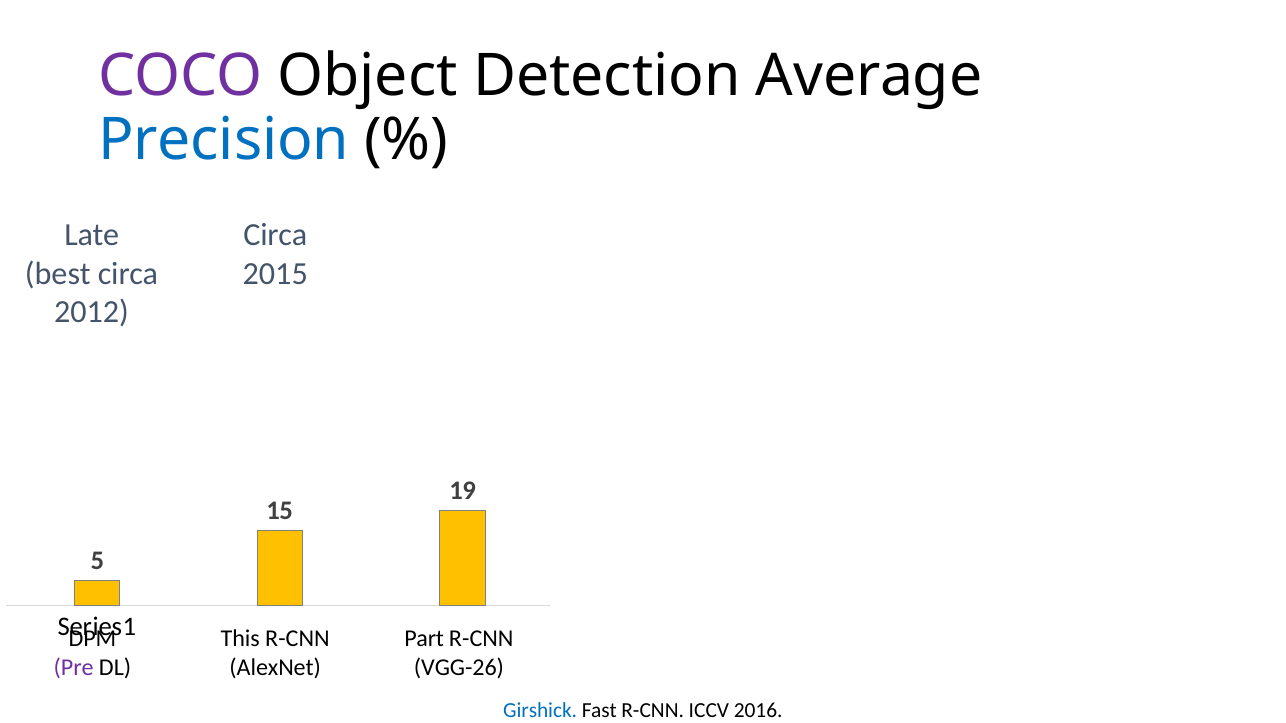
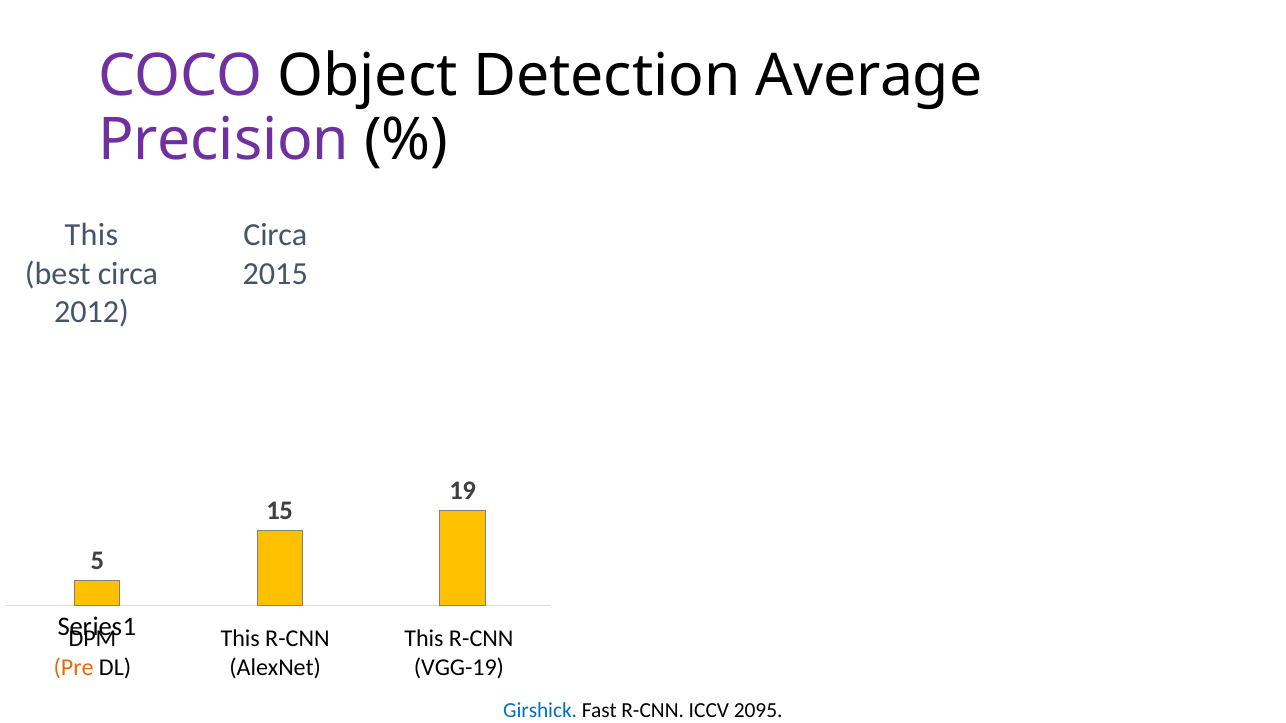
Precision colour: blue -> purple (224, 140)
Late: Late -> This (91, 235)
Part: Part -> This (424, 639)
Pre colour: purple -> orange (74, 668)
VGG-26: VGG-26 -> VGG-19 (459, 668)
ICCV 2016: 2016 -> 2095 (758, 711)
